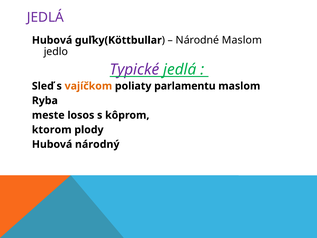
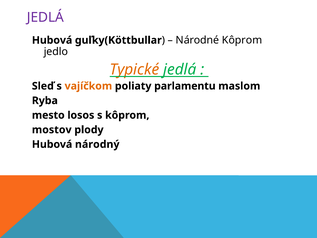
Národné Maslom: Maslom -> Kôprom (242, 40)
Typické colour: purple -> orange (134, 69)
meste: meste -> mesto (48, 115)
ktorom: ktorom -> mostov (52, 130)
